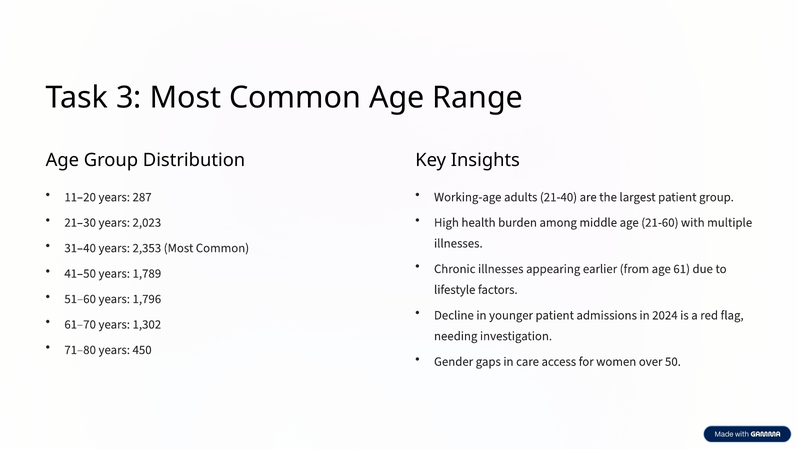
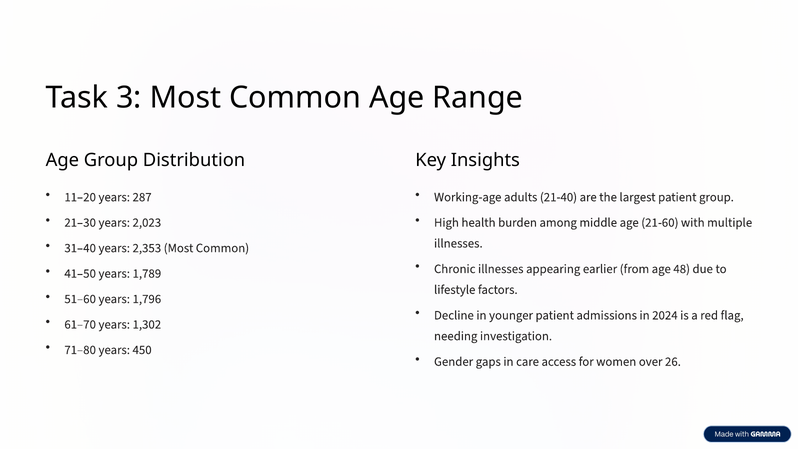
61: 61 -> 48 (682, 269)
50: 50 -> 26 (673, 361)
